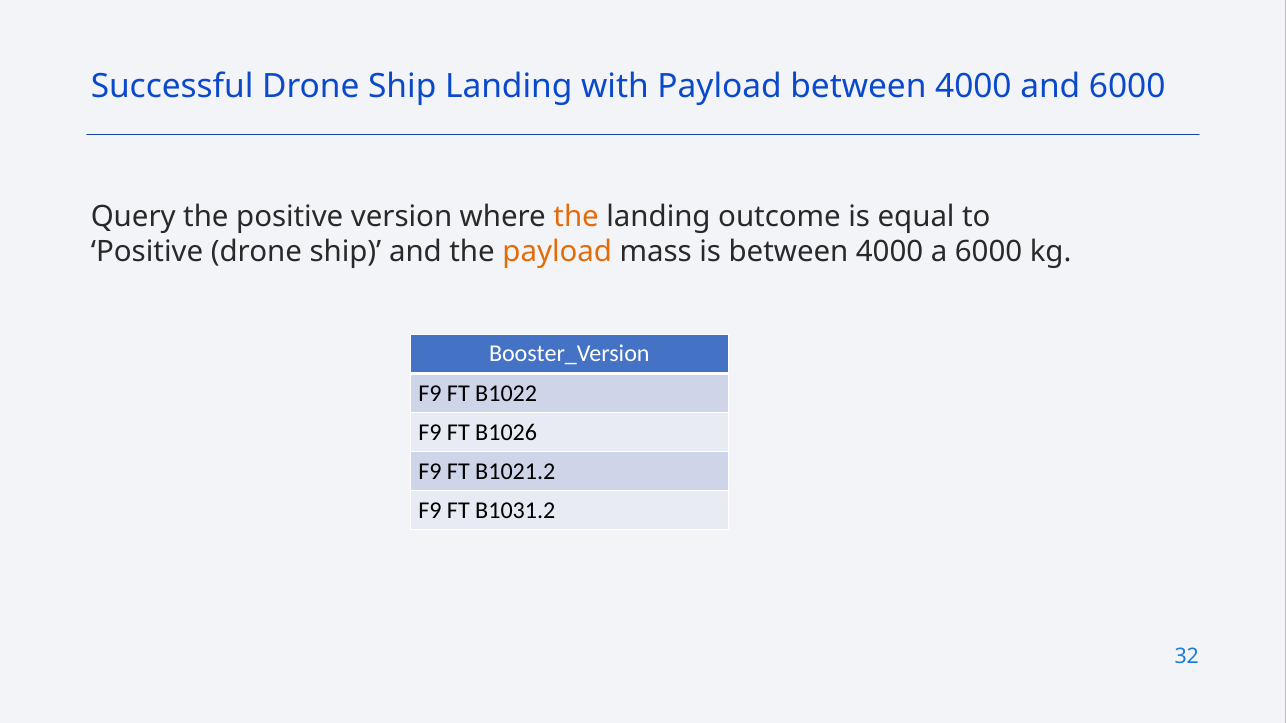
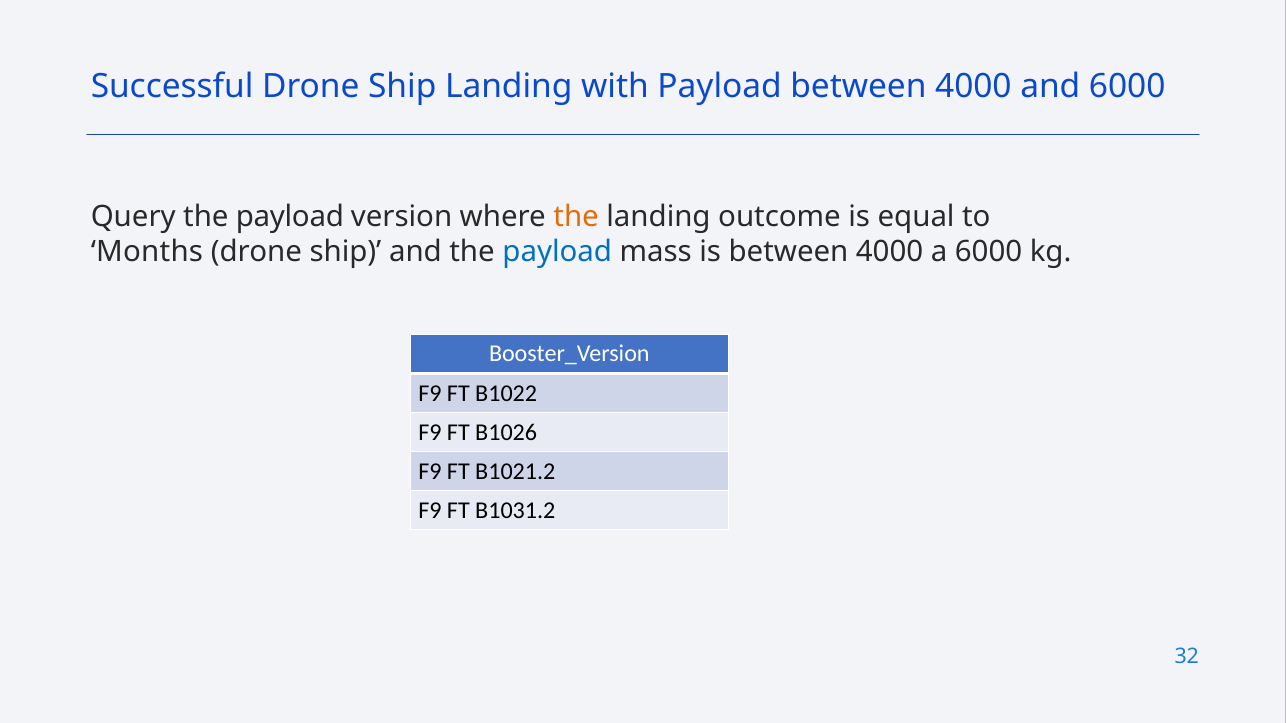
Query the positive: positive -> payload (290, 217)
Positive: Positive -> Months (147, 252)
payload colour: orange -> blue (557, 252)
